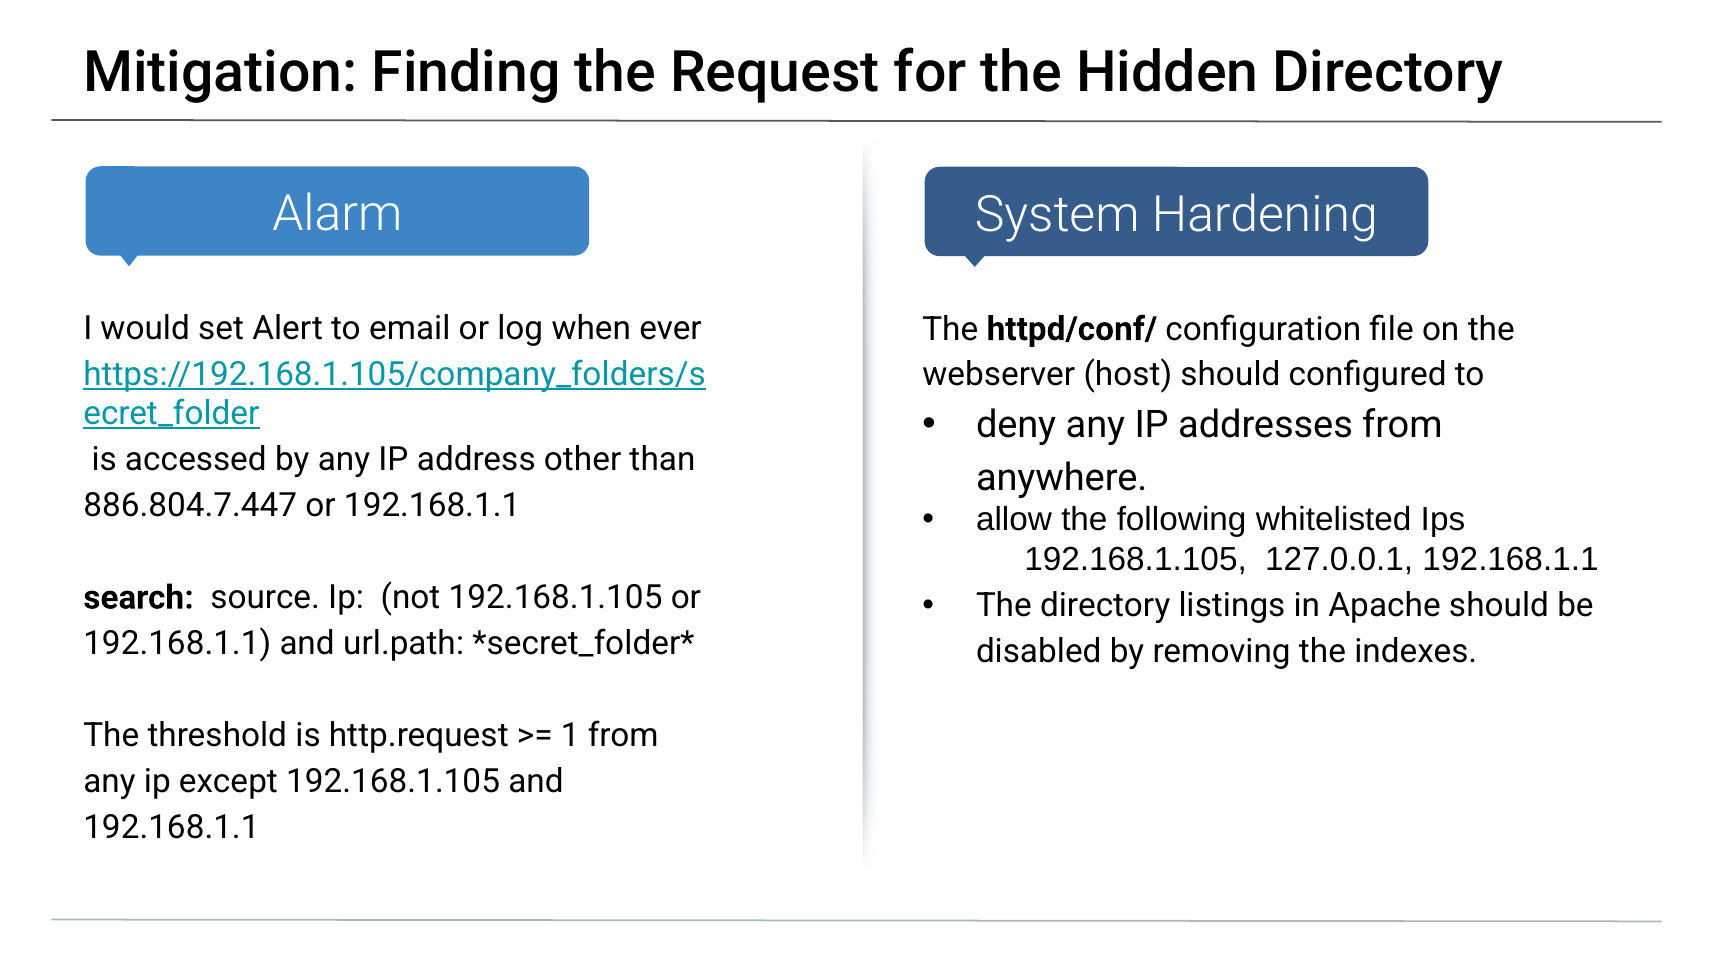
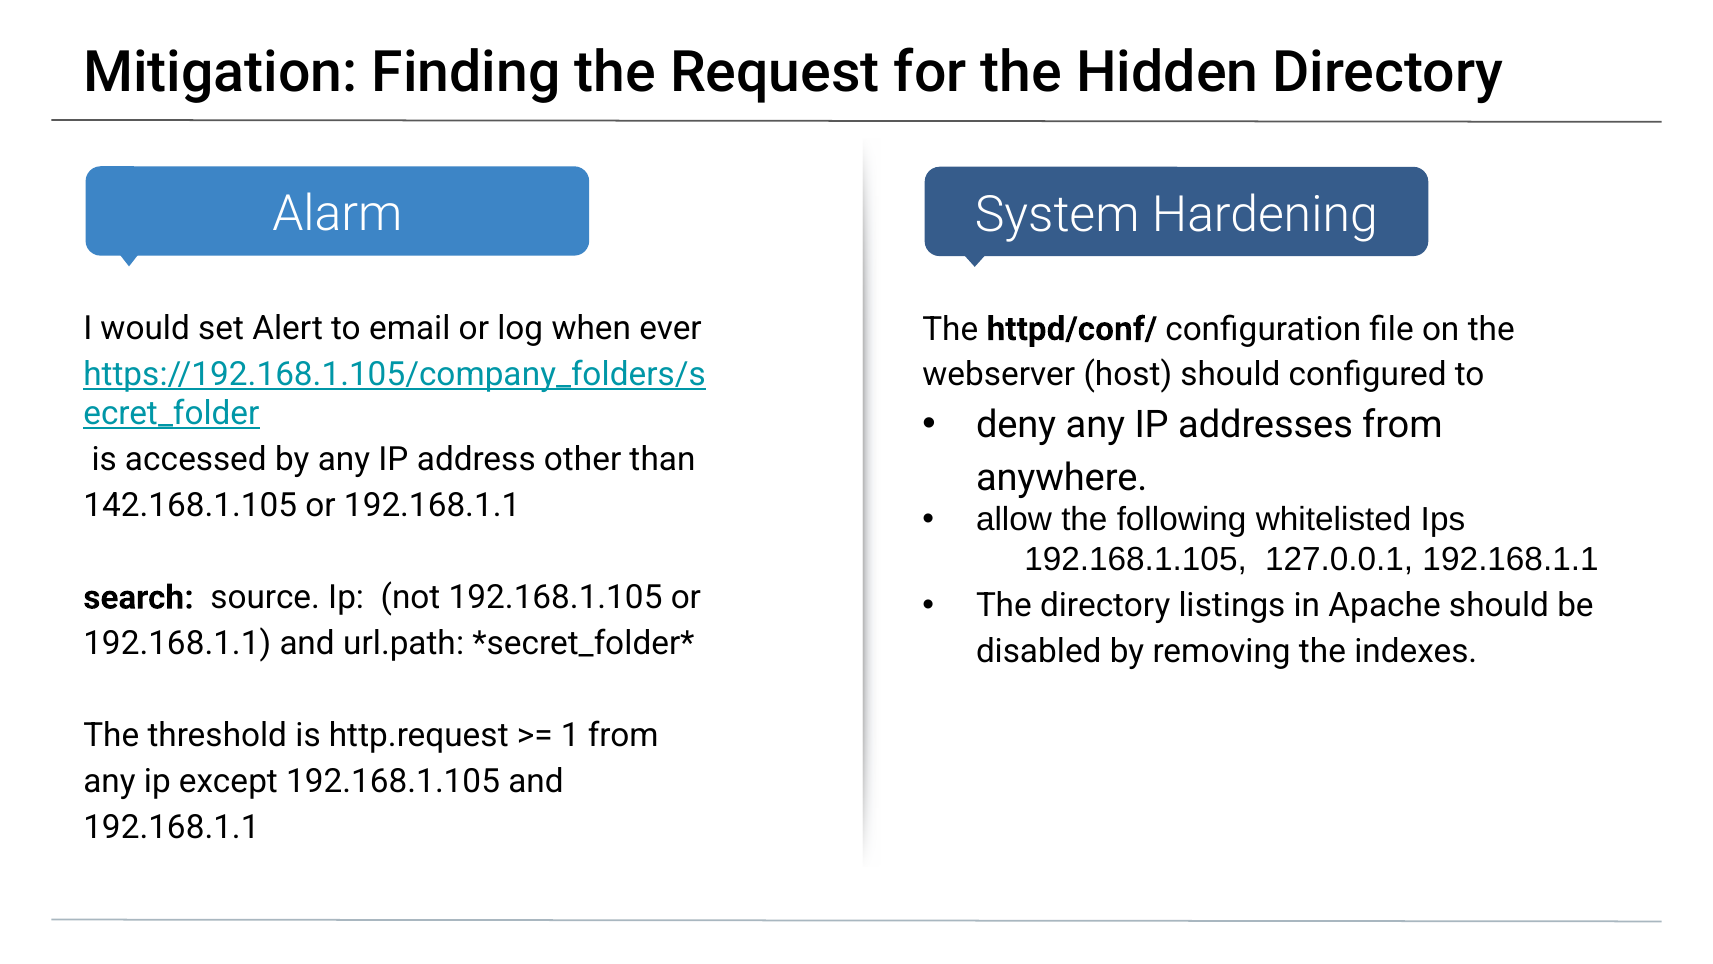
886.804.7.447: 886.804.7.447 -> 142.168.1.105 (190, 505)
